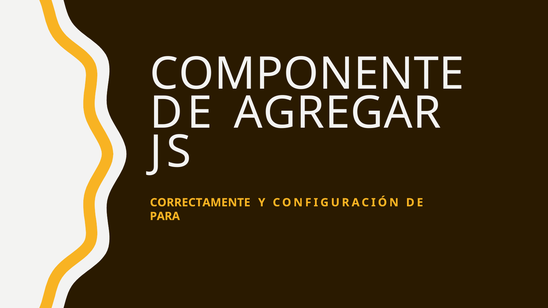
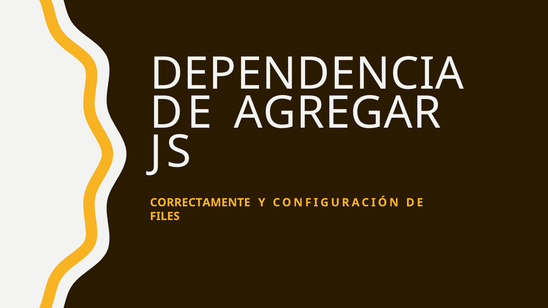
COMPONENTE: COMPONENTE -> DEPENDENCIA (307, 74)
PARA: PARA -> FILES (165, 216)
